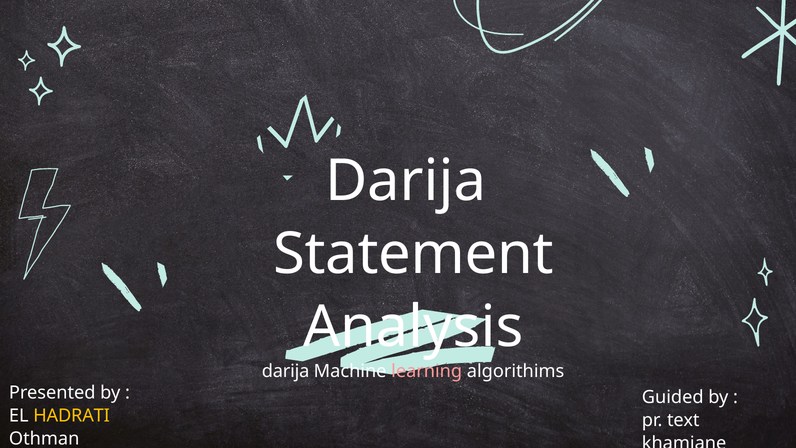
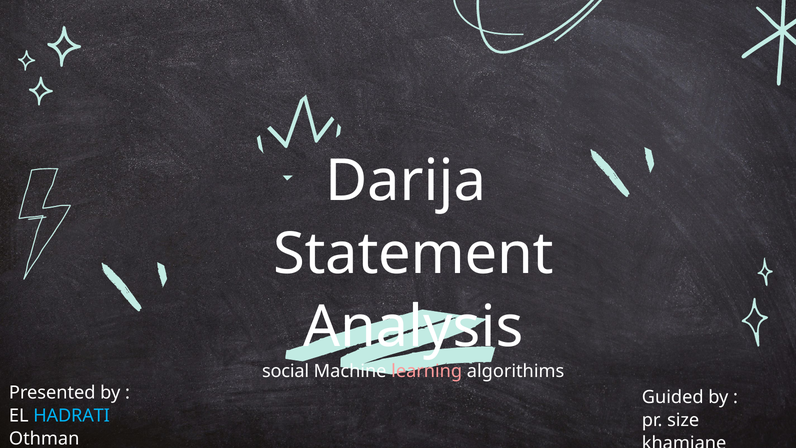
darija: darija -> social (286, 371)
HADRATI colour: yellow -> light blue (72, 416)
text: text -> size (683, 420)
